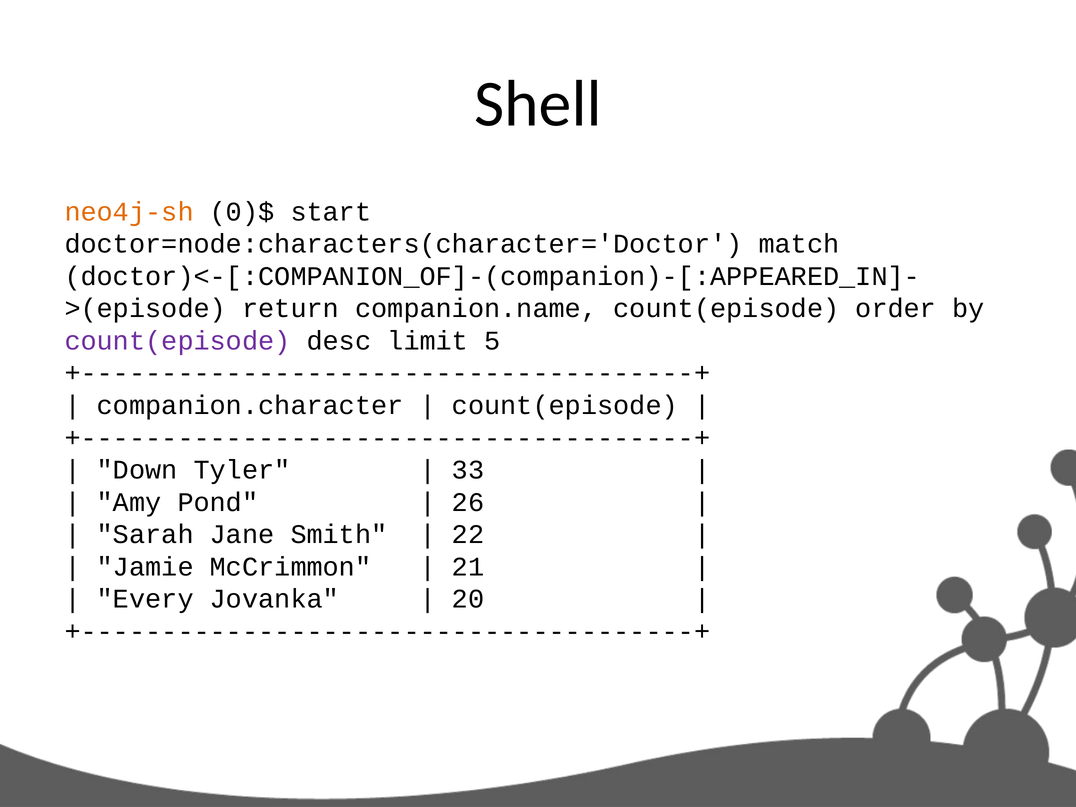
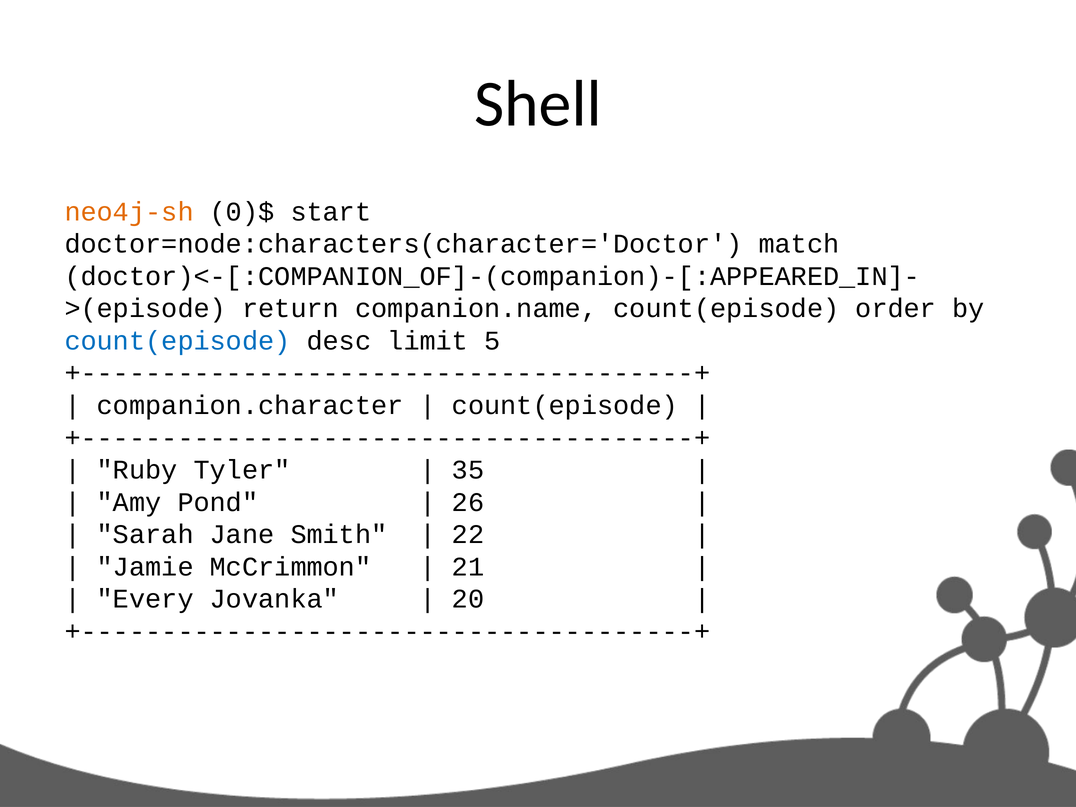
count(episode colour: purple -> blue (178, 341)
Down: Down -> Ruby (137, 470)
33: 33 -> 35 (468, 470)
